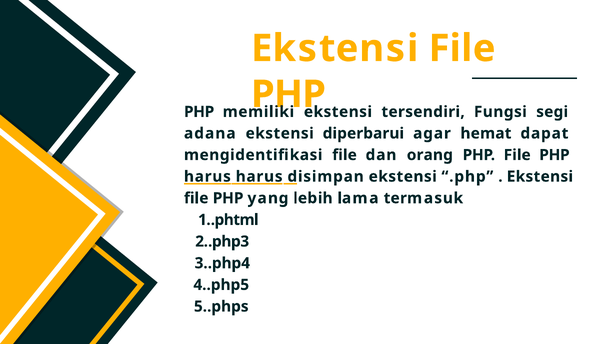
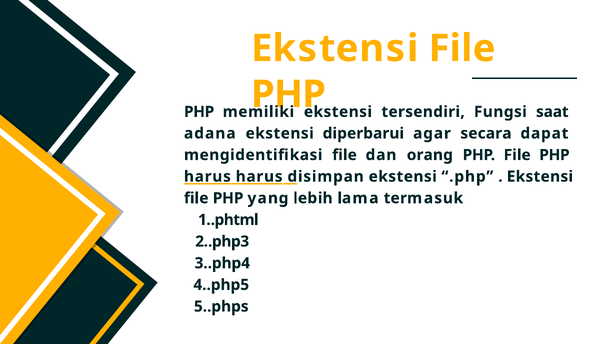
segi: segi -> saat (552, 112)
hemat: hemat -> secara (486, 133)
